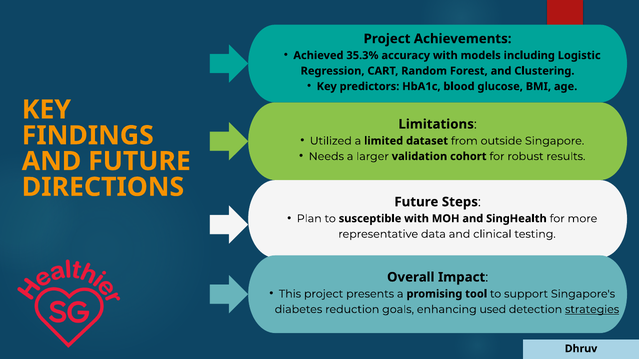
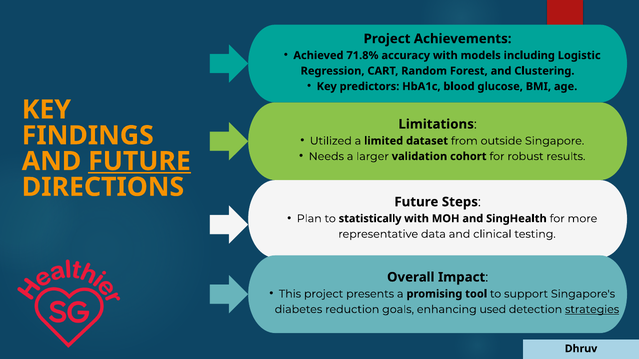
35.3%: 35.3% -> 71.8% (362, 56)
FUTURE underline: none -> present (140, 161)
susceptible: susceptible -> statistically (370, 219)
